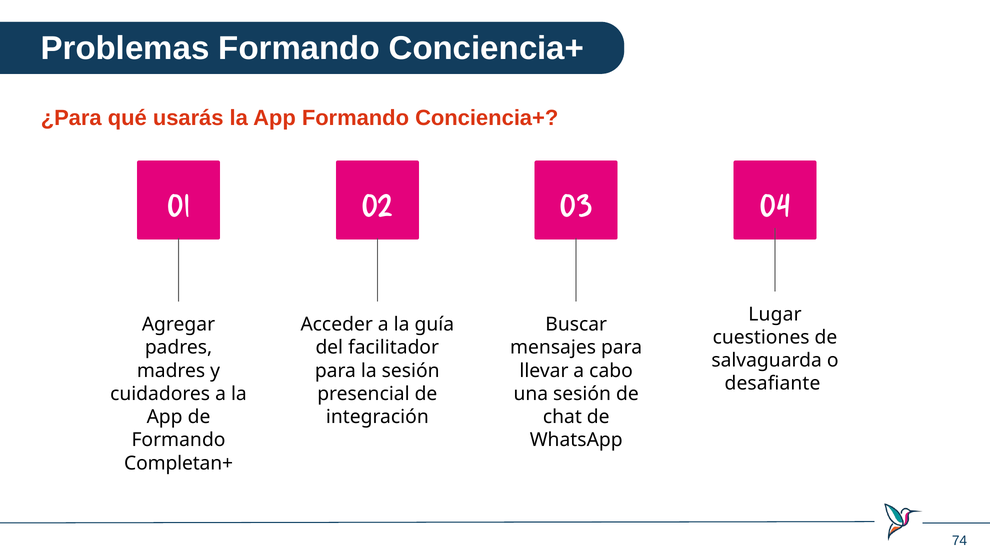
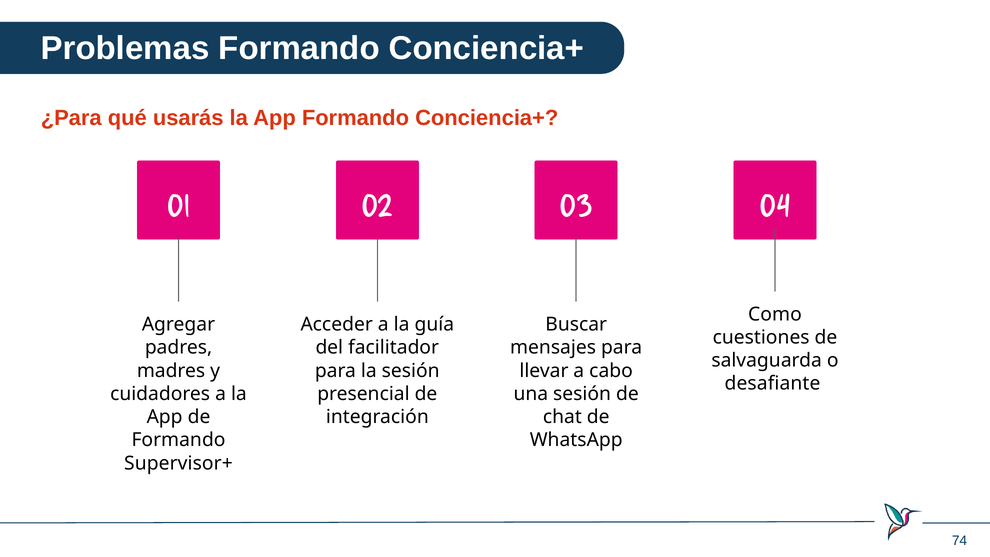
Lugar: Lugar -> Como (775, 314)
Completan+: Completan+ -> Supervisor+ (178, 463)
